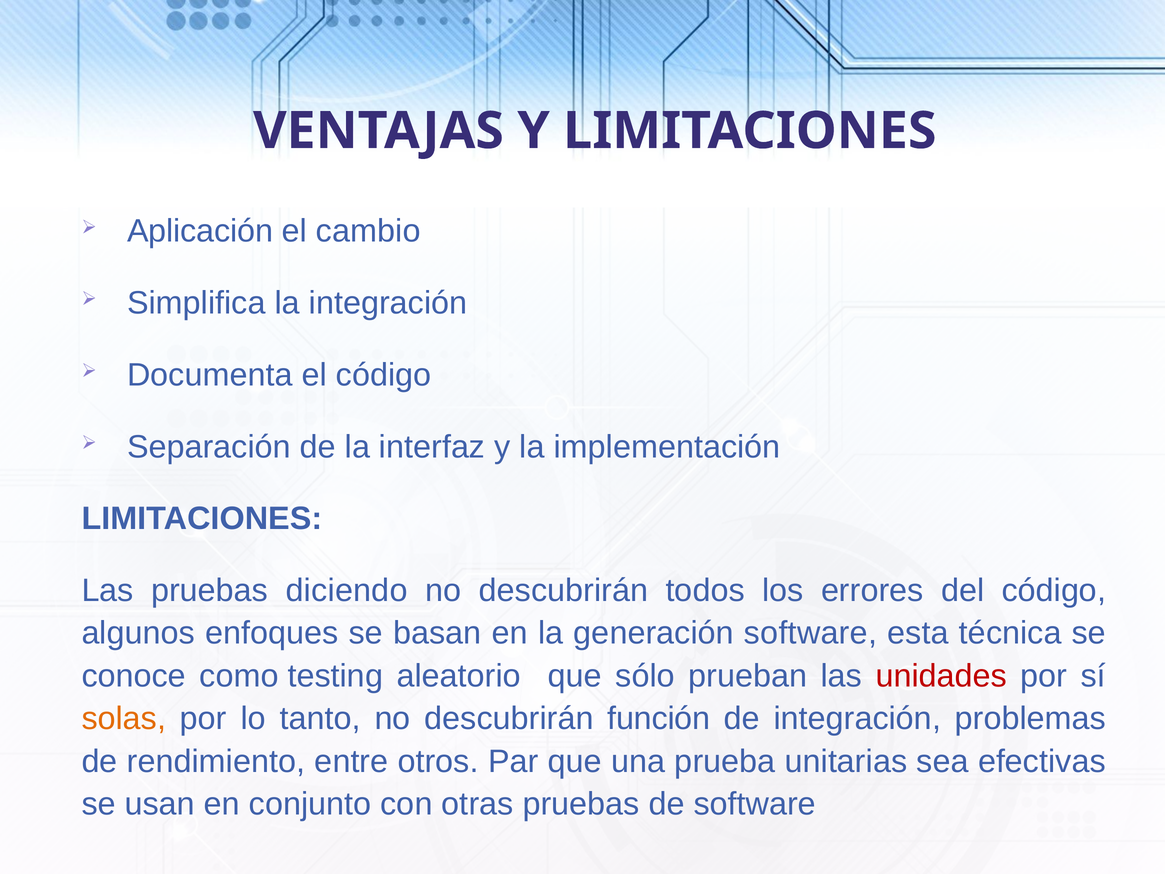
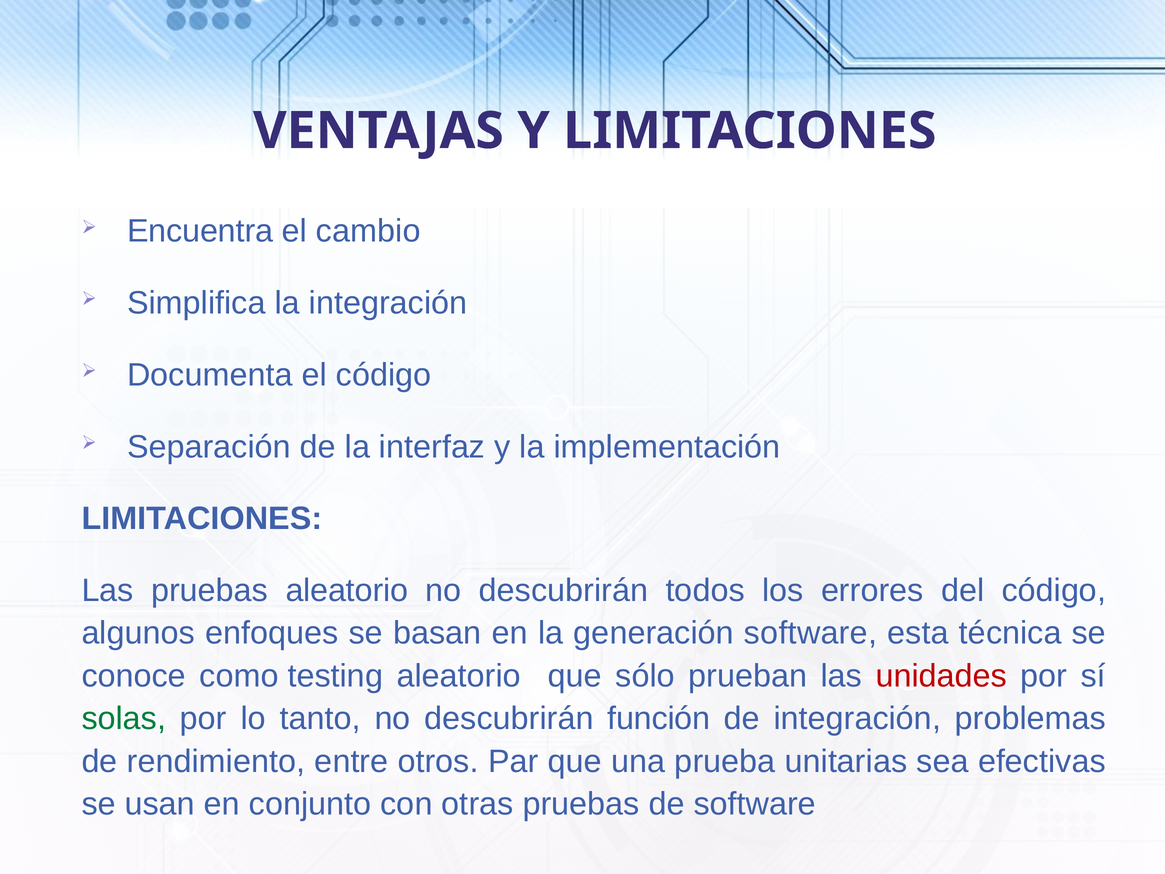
Aplicación: Aplicación -> Encuentra (200, 231)
pruebas diciendo: diciendo -> aleatorio (347, 590)
solas colour: orange -> green (124, 718)
